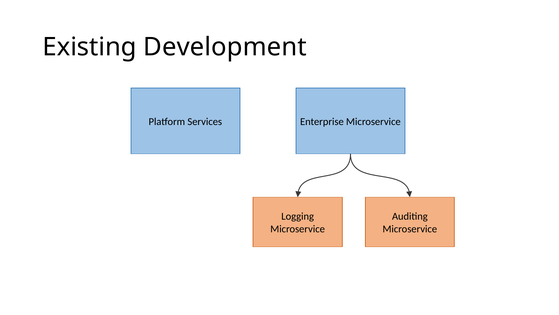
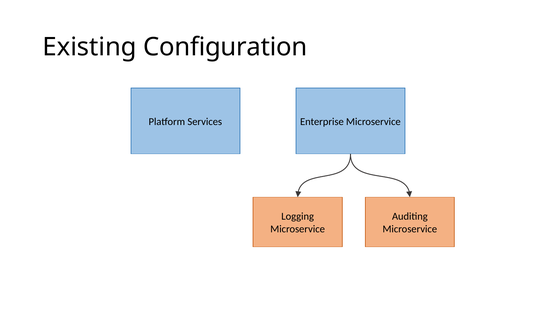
Development: Development -> Configuration (225, 47)
